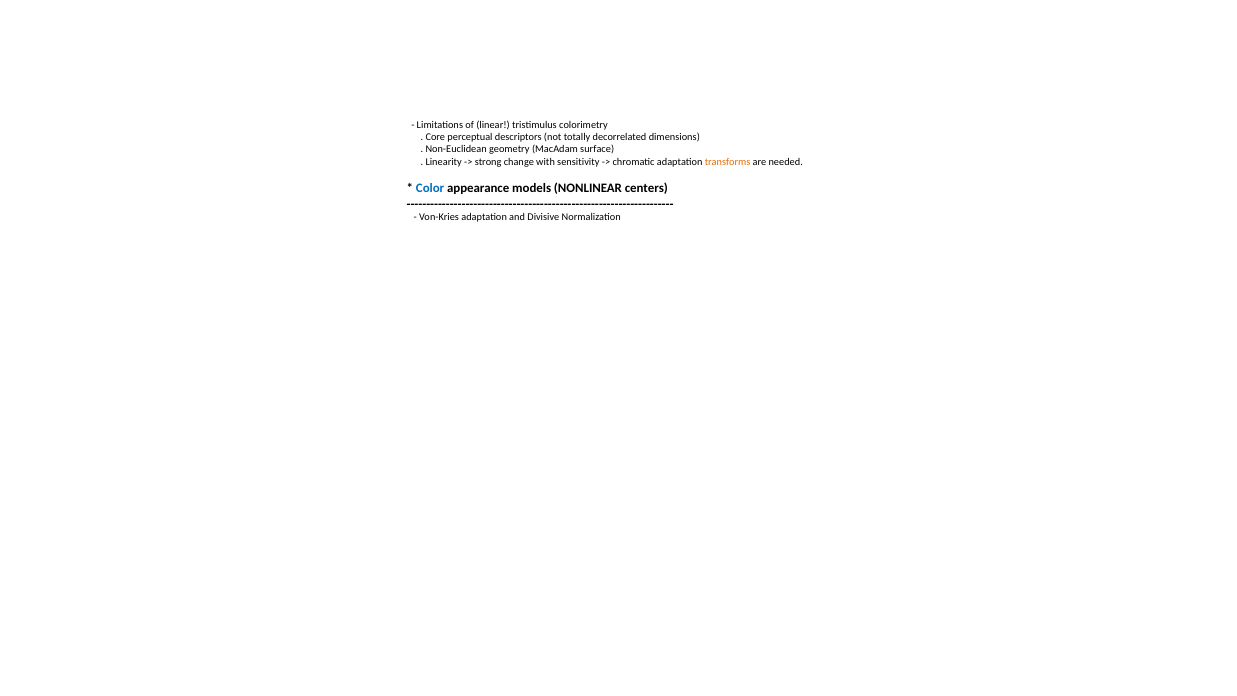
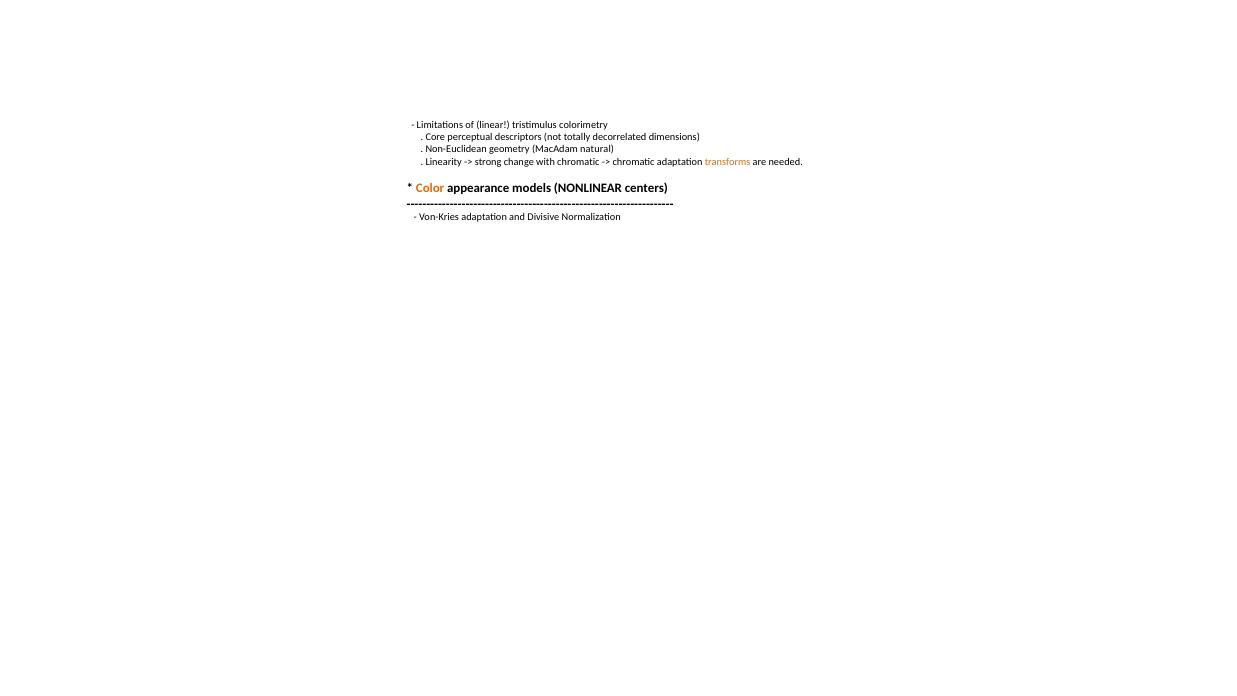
surface: surface -> natural (597, 149)
with sensitivity: sensitivity -> chromatic (578, 162)
Color colour: blue -> orange (430, 188)
